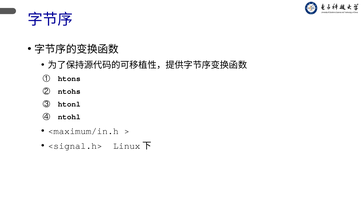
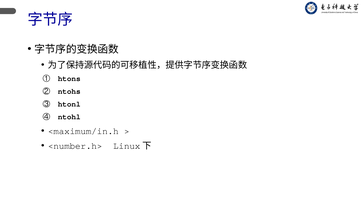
<signal.h>: <signal.h> -> <number.h> (75, 146)
